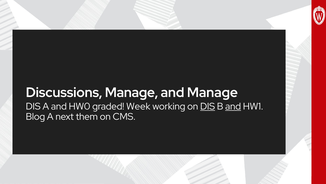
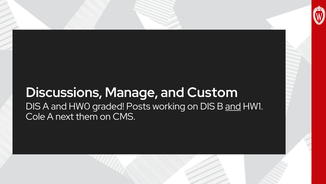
and Manage: Manage -> Custom (212, 92)
Week: Week -> Posts (138, 106)
DIS underline: present -> none (208, 106)
Blog: Blog -> Cole (35, 116)
